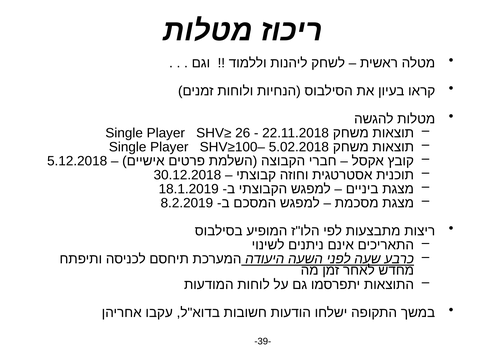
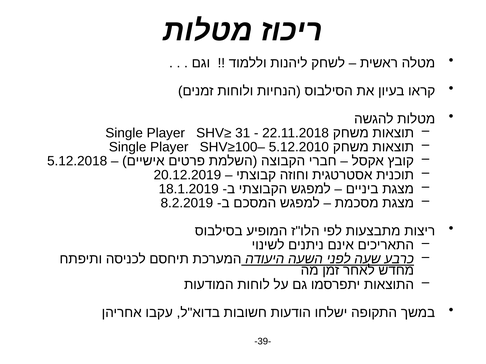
26: 26 -> 31 (243, 133)
5.02.2018: 5.02.2018 -> 5.12.2010 (299, 147)
30.12.2018: 30.12.2018 -> 20.12.2019 (187, 175)
